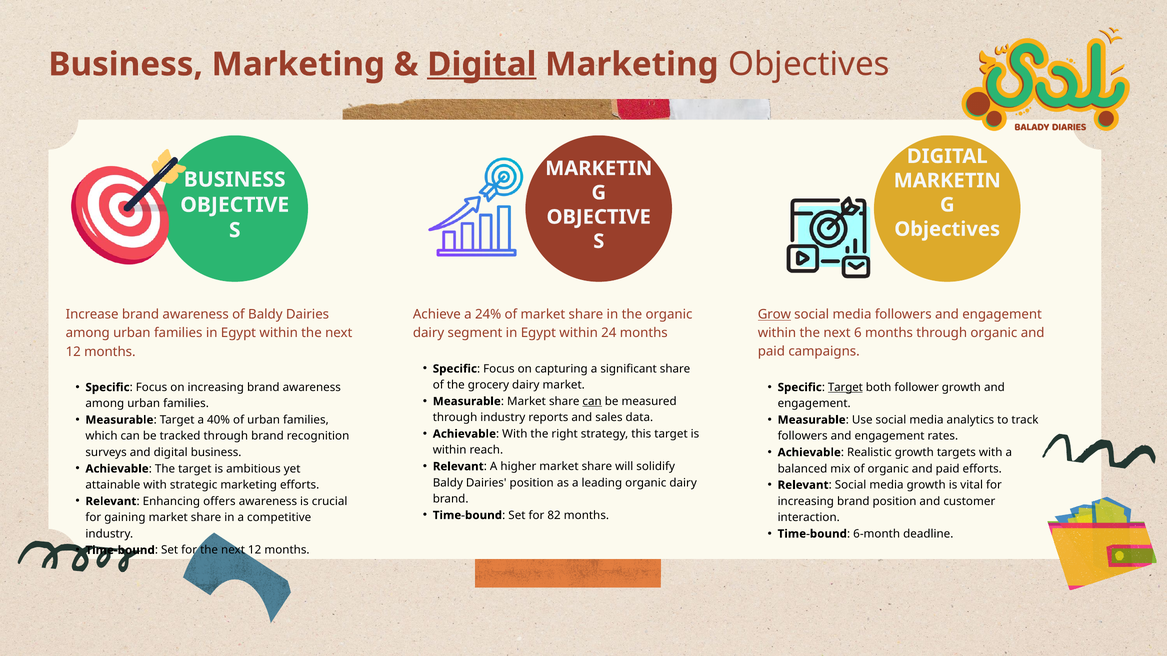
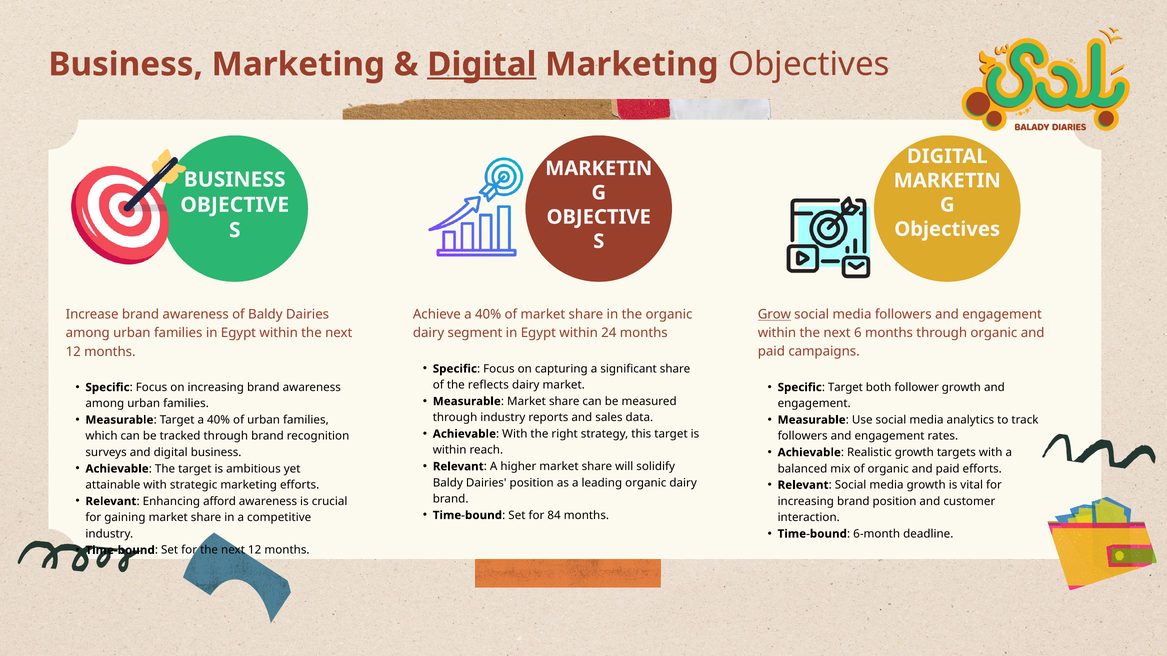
Achieve a 24%: 24% -> 40% (488, 315)
Target underline: present -> none (845, 388)
grocery: grocery -> reflects (488, 385)
can underline: present -> none (592, 402)
offers: offers -> afford (220, 502)
82: 82 -> 84 (554, 516)
